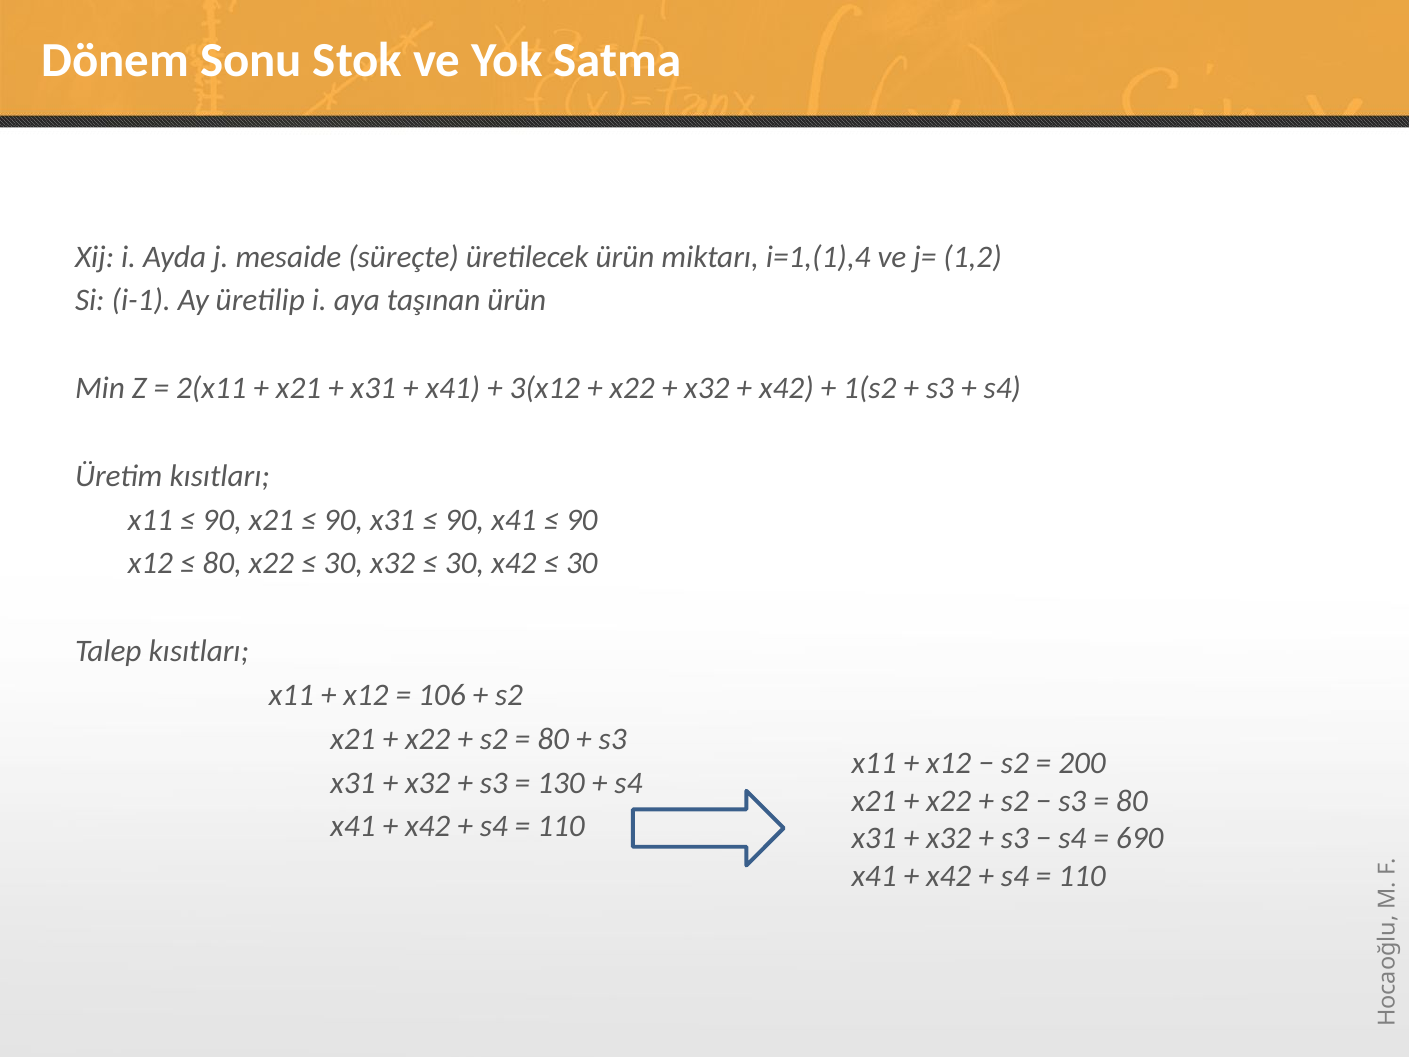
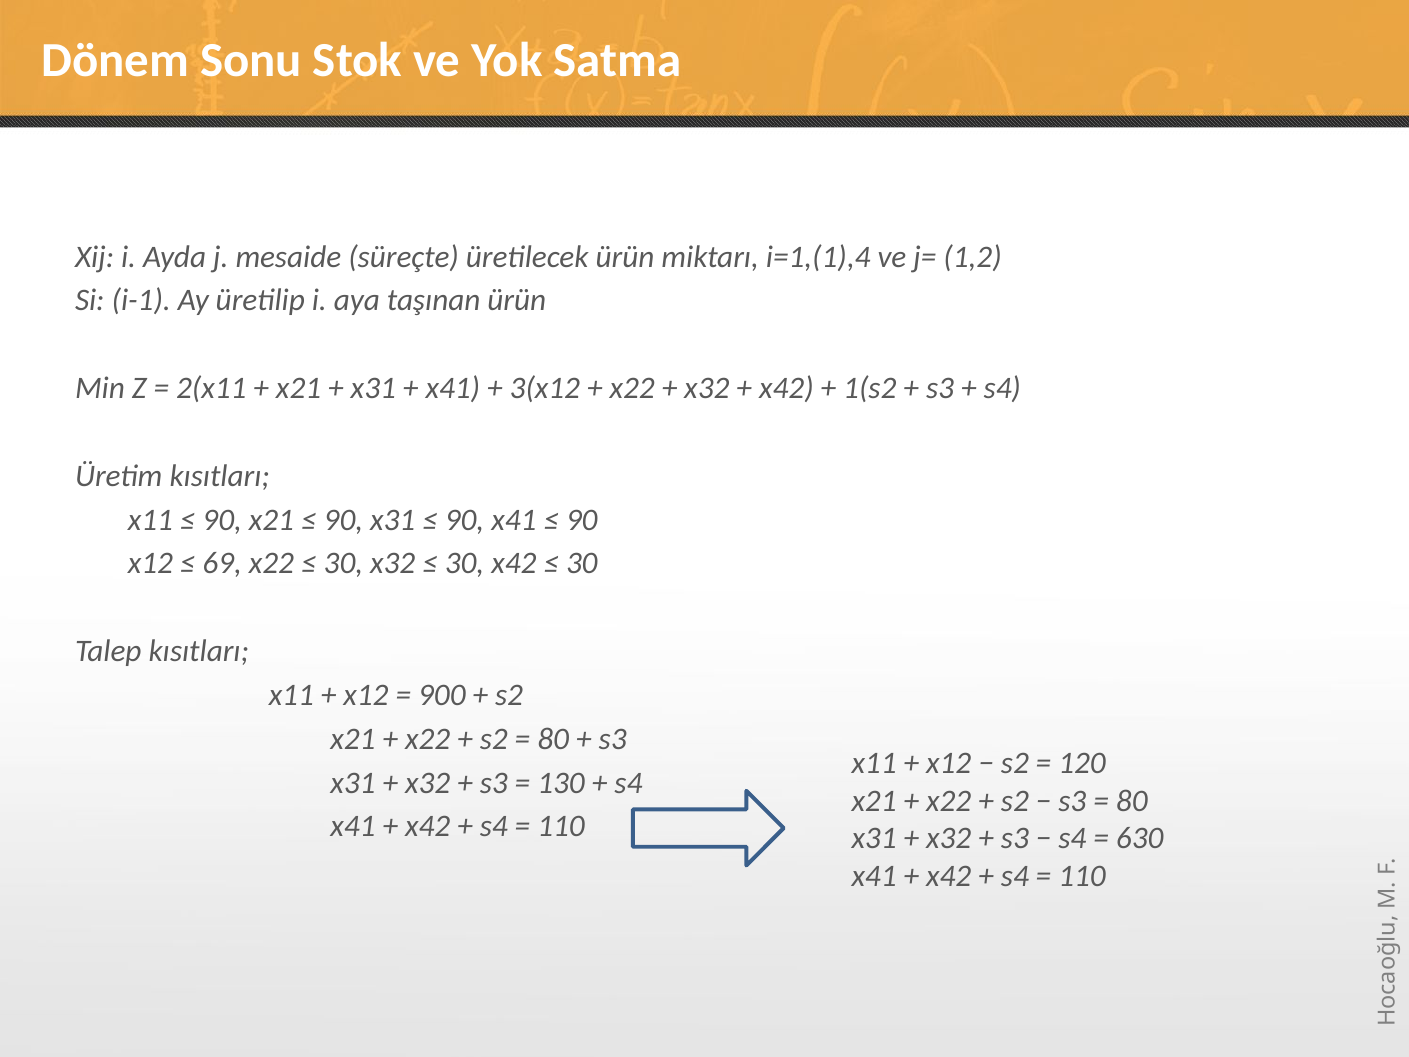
80: 80 -> 69 (222, 564)
106: 106 -> 900 (442, 695)
200: 200 -> 120 (1082, 763)
690: 690 -> 630 (1140, 838)
